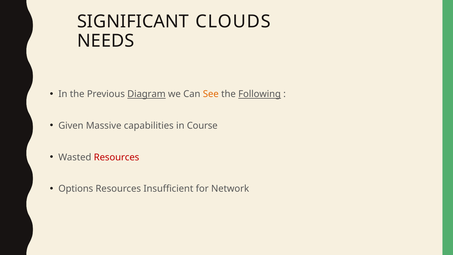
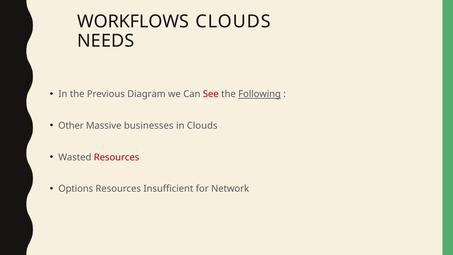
SIGNIFICANT: SIGNIFICANT -> WORKFLOWS (133, 21)
Diagram underline: present -> none (146, 94)
See colour: orange -> red (211, 94)
Given: Given -> Other (71, 126)
capabilities: capabilities -> businesses (149, 126)
in Course: Course -> Clouds (202, 126)
